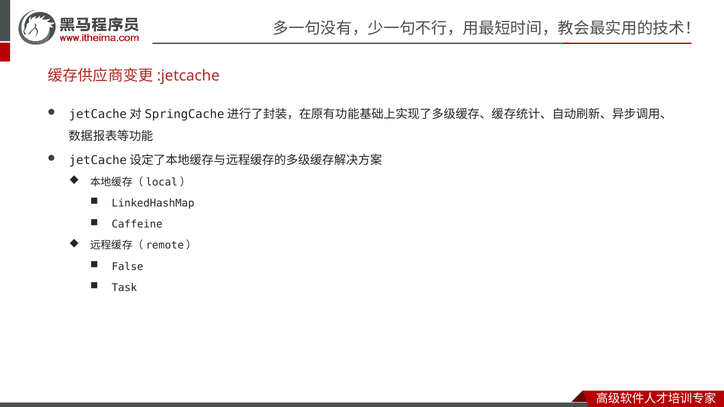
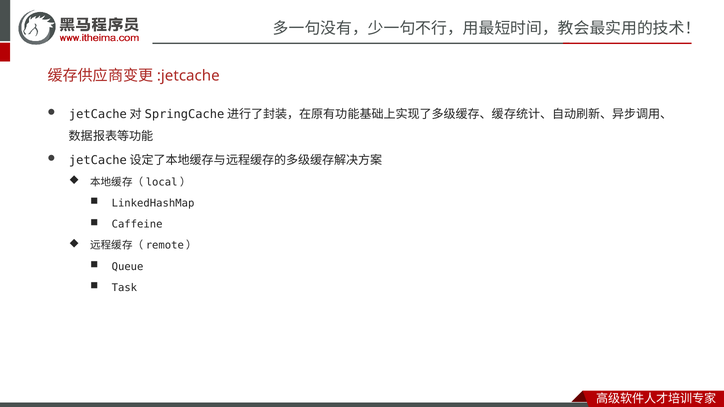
False: False -> Queue (128, 267)
